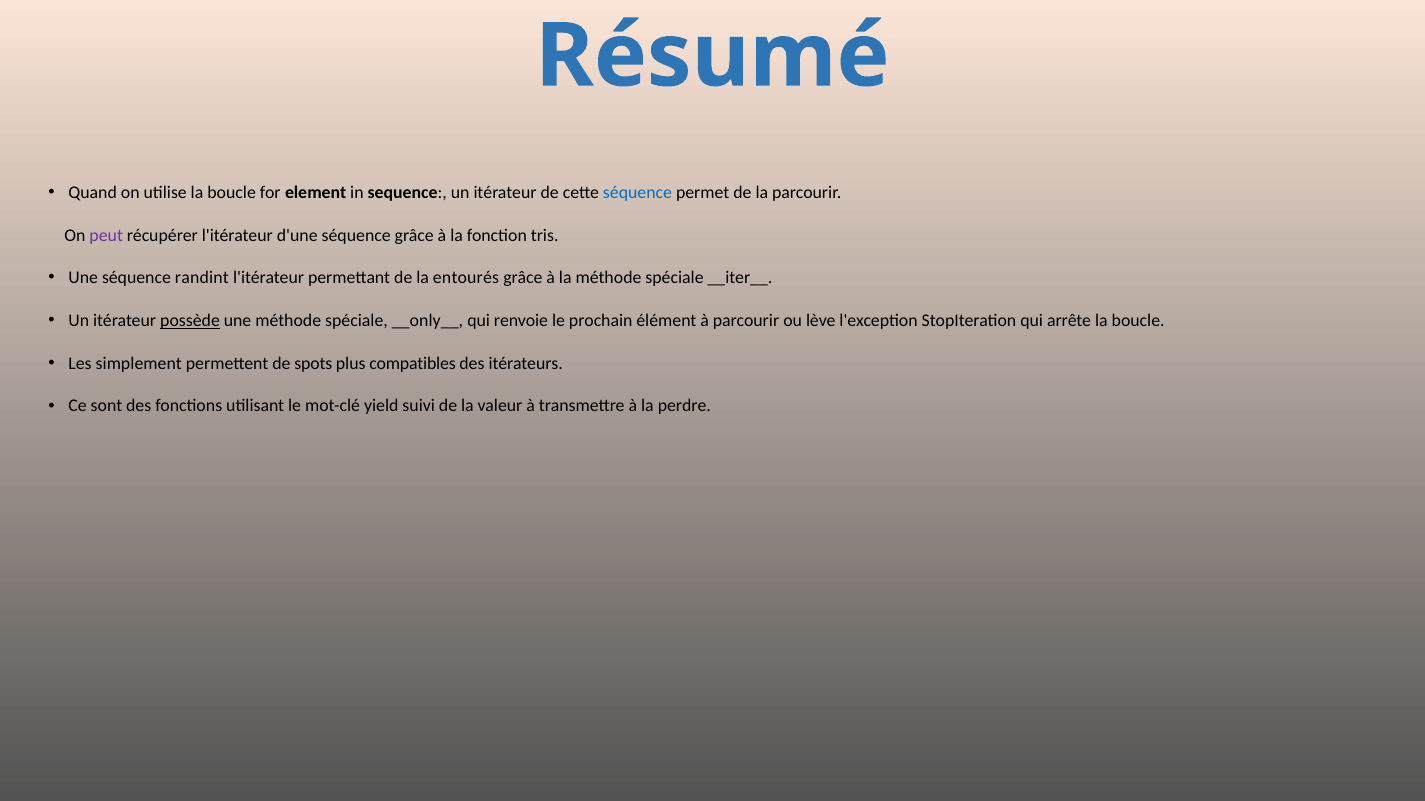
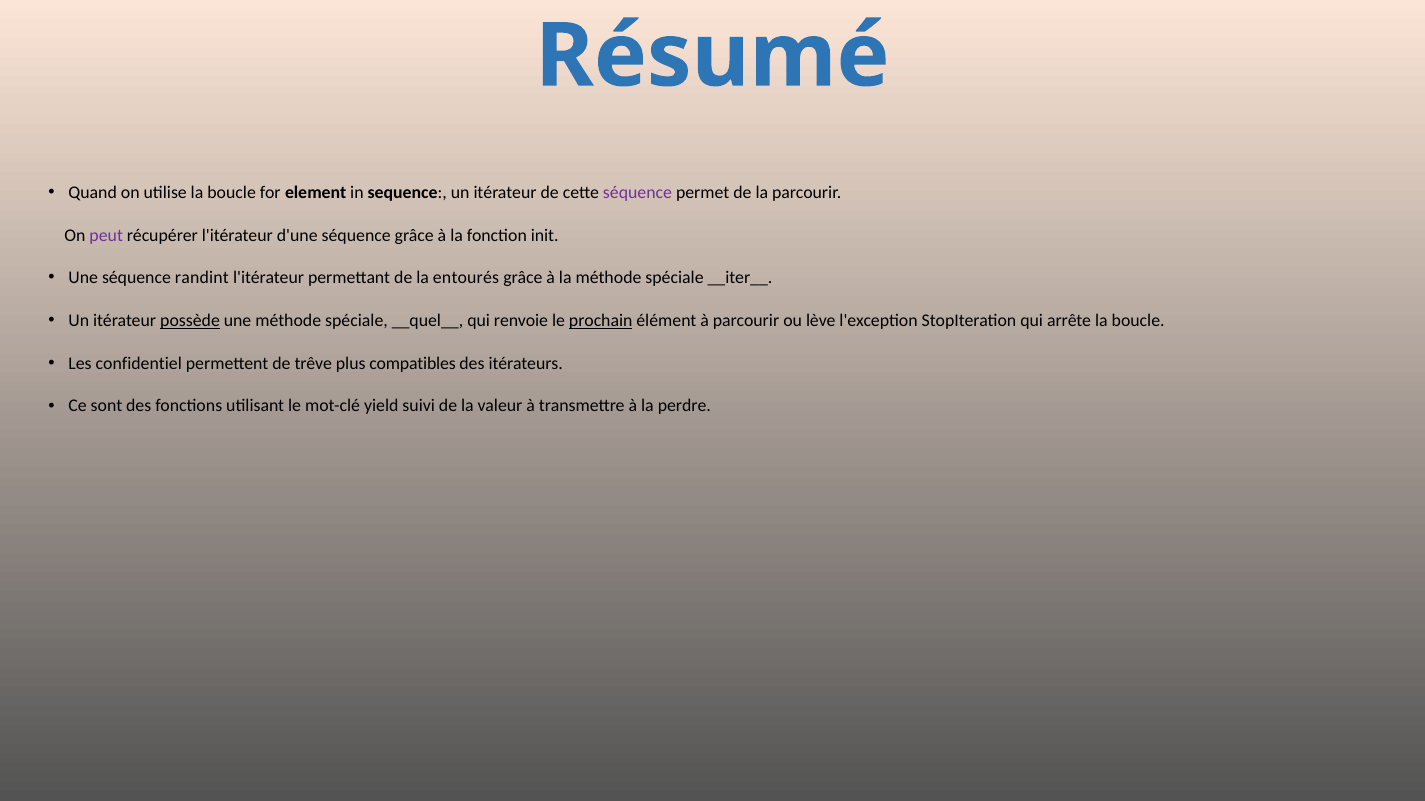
séquence colour: blue -> purple (637, 193)
tris: tris -> init (545, 235)
__only__: __only__ -> __quel__ (427, 321)
prochain underline: none -> present (601, 321)
simplement: simplement -> confidentiel (139, 364)
spots: spots -> trêve (313, 364)
